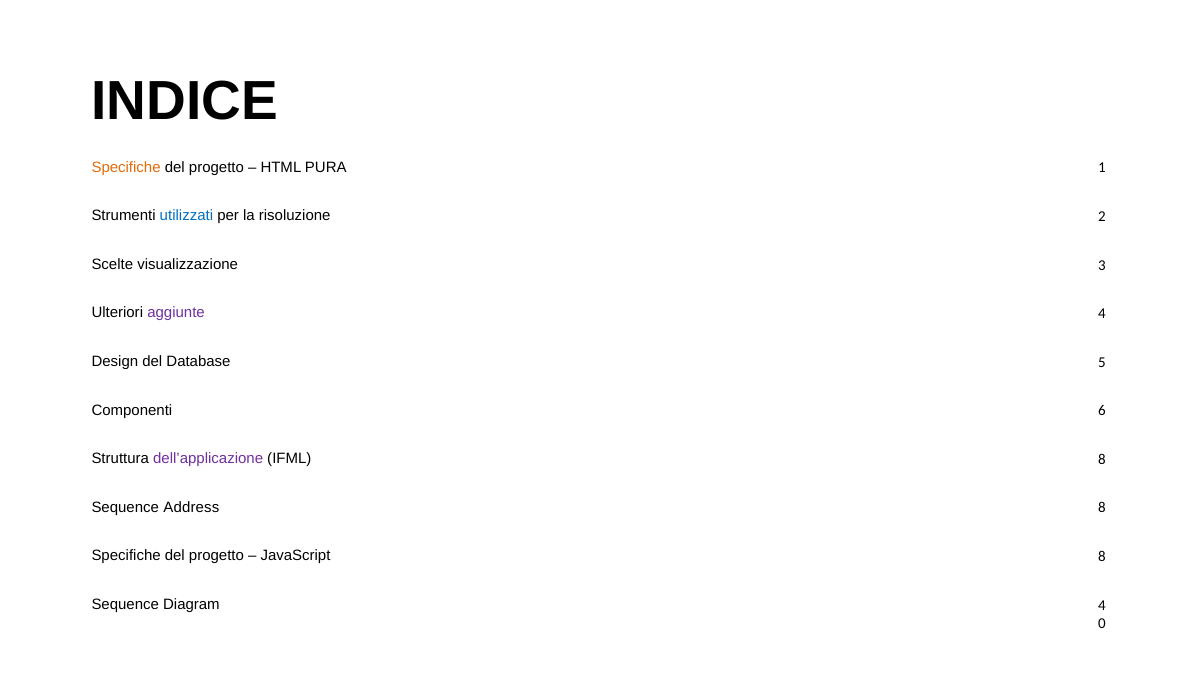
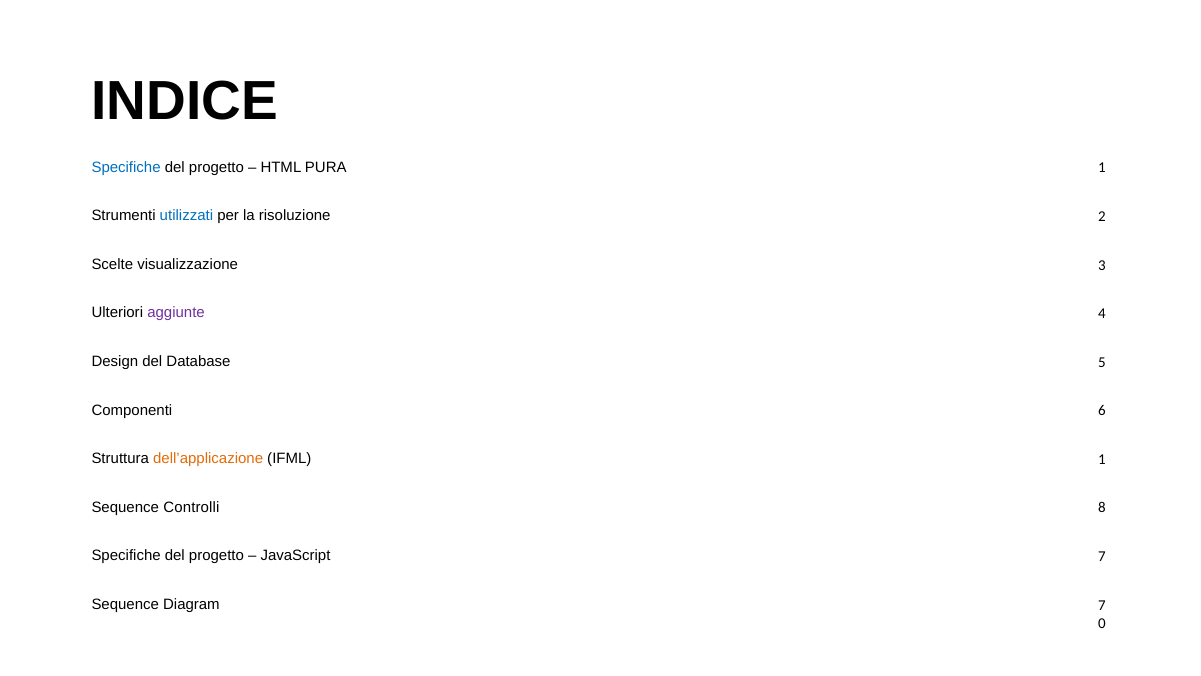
Specifiche colour: orange -> blue (126, 167)
dell’applicazione colour: purple -> orange (208, 458)
IFML 8: 8 -> 1 (1102, 459)
Address: Address -> Controlli (191, 507)
JavaScript 8: 8 -> 7 (1102, 556)
Diagram 4: 4 -> 7 (1102, 605)
